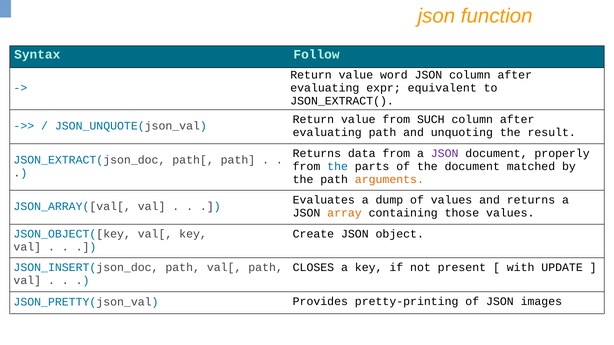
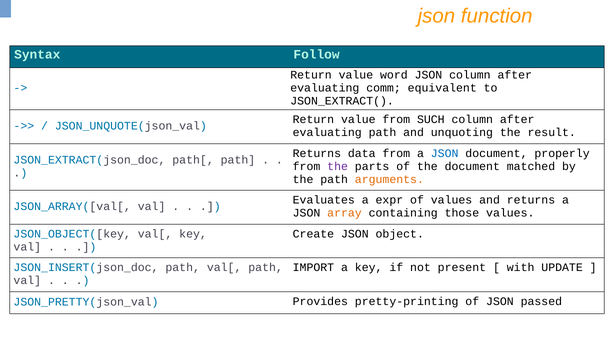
expr: expr -> comm (384, 88)
JSON colour: purple -> blue (445, 153)
the colour: blue -> purple (338, 166)
dump: dump -> expr (389, 200)
CLOSES: CLOSES -> IMPORT (313, 268)
images: images -> passed (541, 302)
